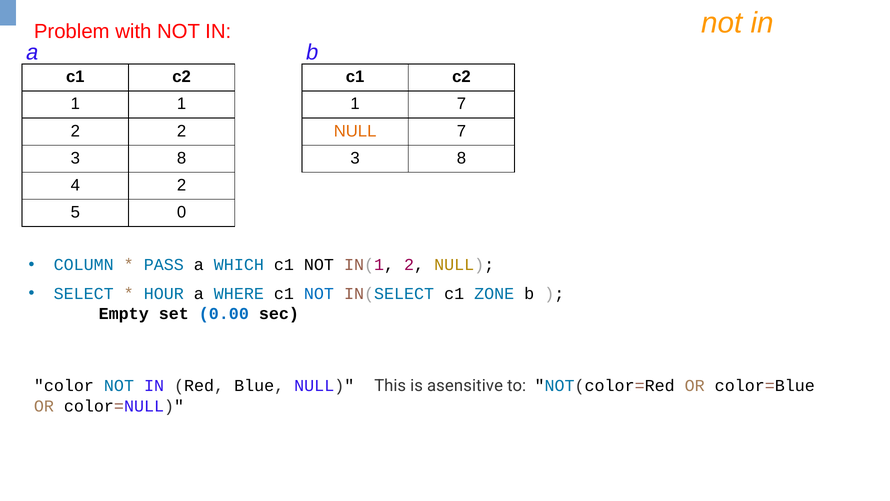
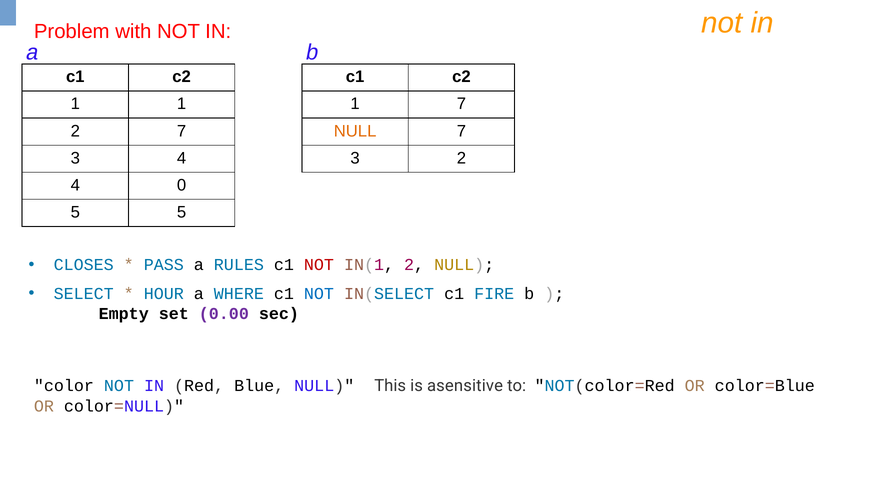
2 2: 2 -> 7 (182, 131)
8: 8 -> 4 (182, 158)
8: 8 -> 2 (461, 158)
4 2: 2 -> 0 (182, 185)
5 0: 0 -> 5 (182, 212)
COLUMN: COLUMN -> CLOSES (84, 265)
WHICH: WHICH -> RULES (239, 265)
NOT colour: black -> red (319, 265)
ZONE: ZONE -> FIRE (494, 294)
0.00 colour: blue -> purple (224, 314)
